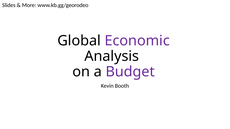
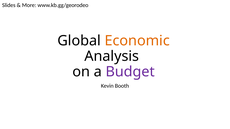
Economic colour: purple -> orange (137, 41)
